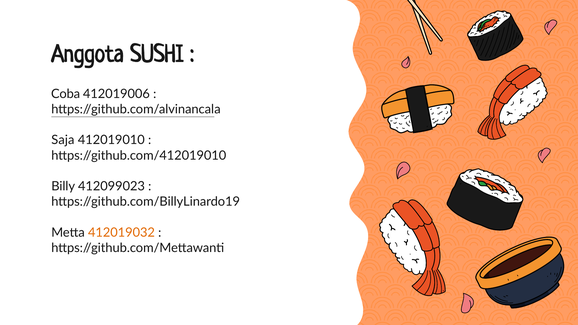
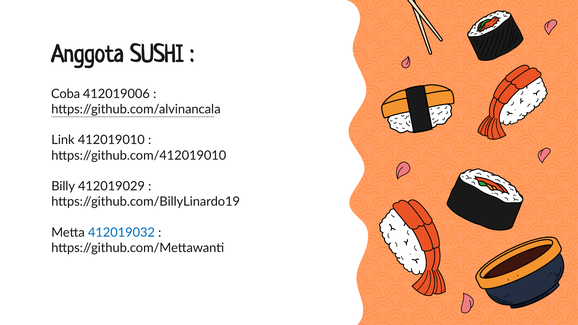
Saja: Saja -> Link (63, 140)
412099023: 412099023 -> 412019029 (111, 186)
412019032 colour: orange -> blue (121, 233)
